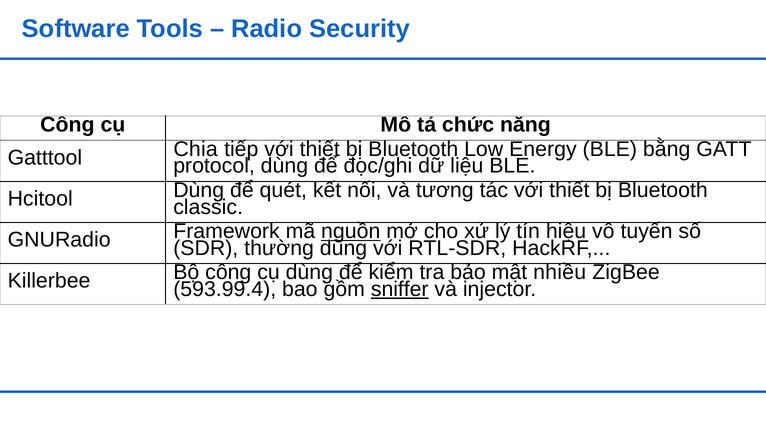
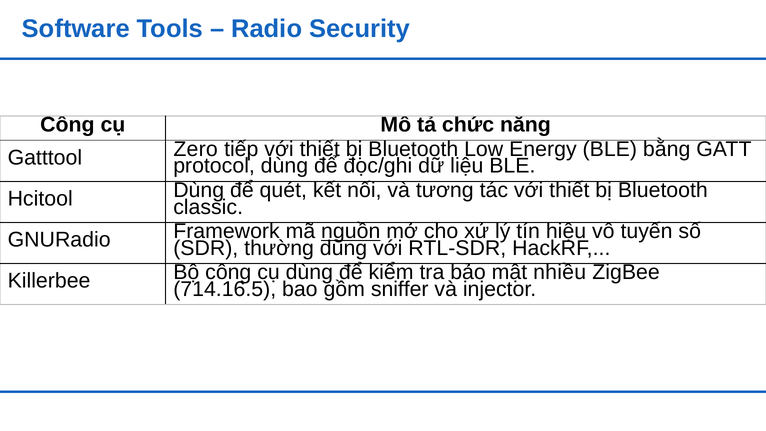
Chia: Chia -> Zero (196, 149)
593.99.4: 593.99.4 -> 714.16.5 (225, 289)
sniffer underline: present -> none (400, 289)
